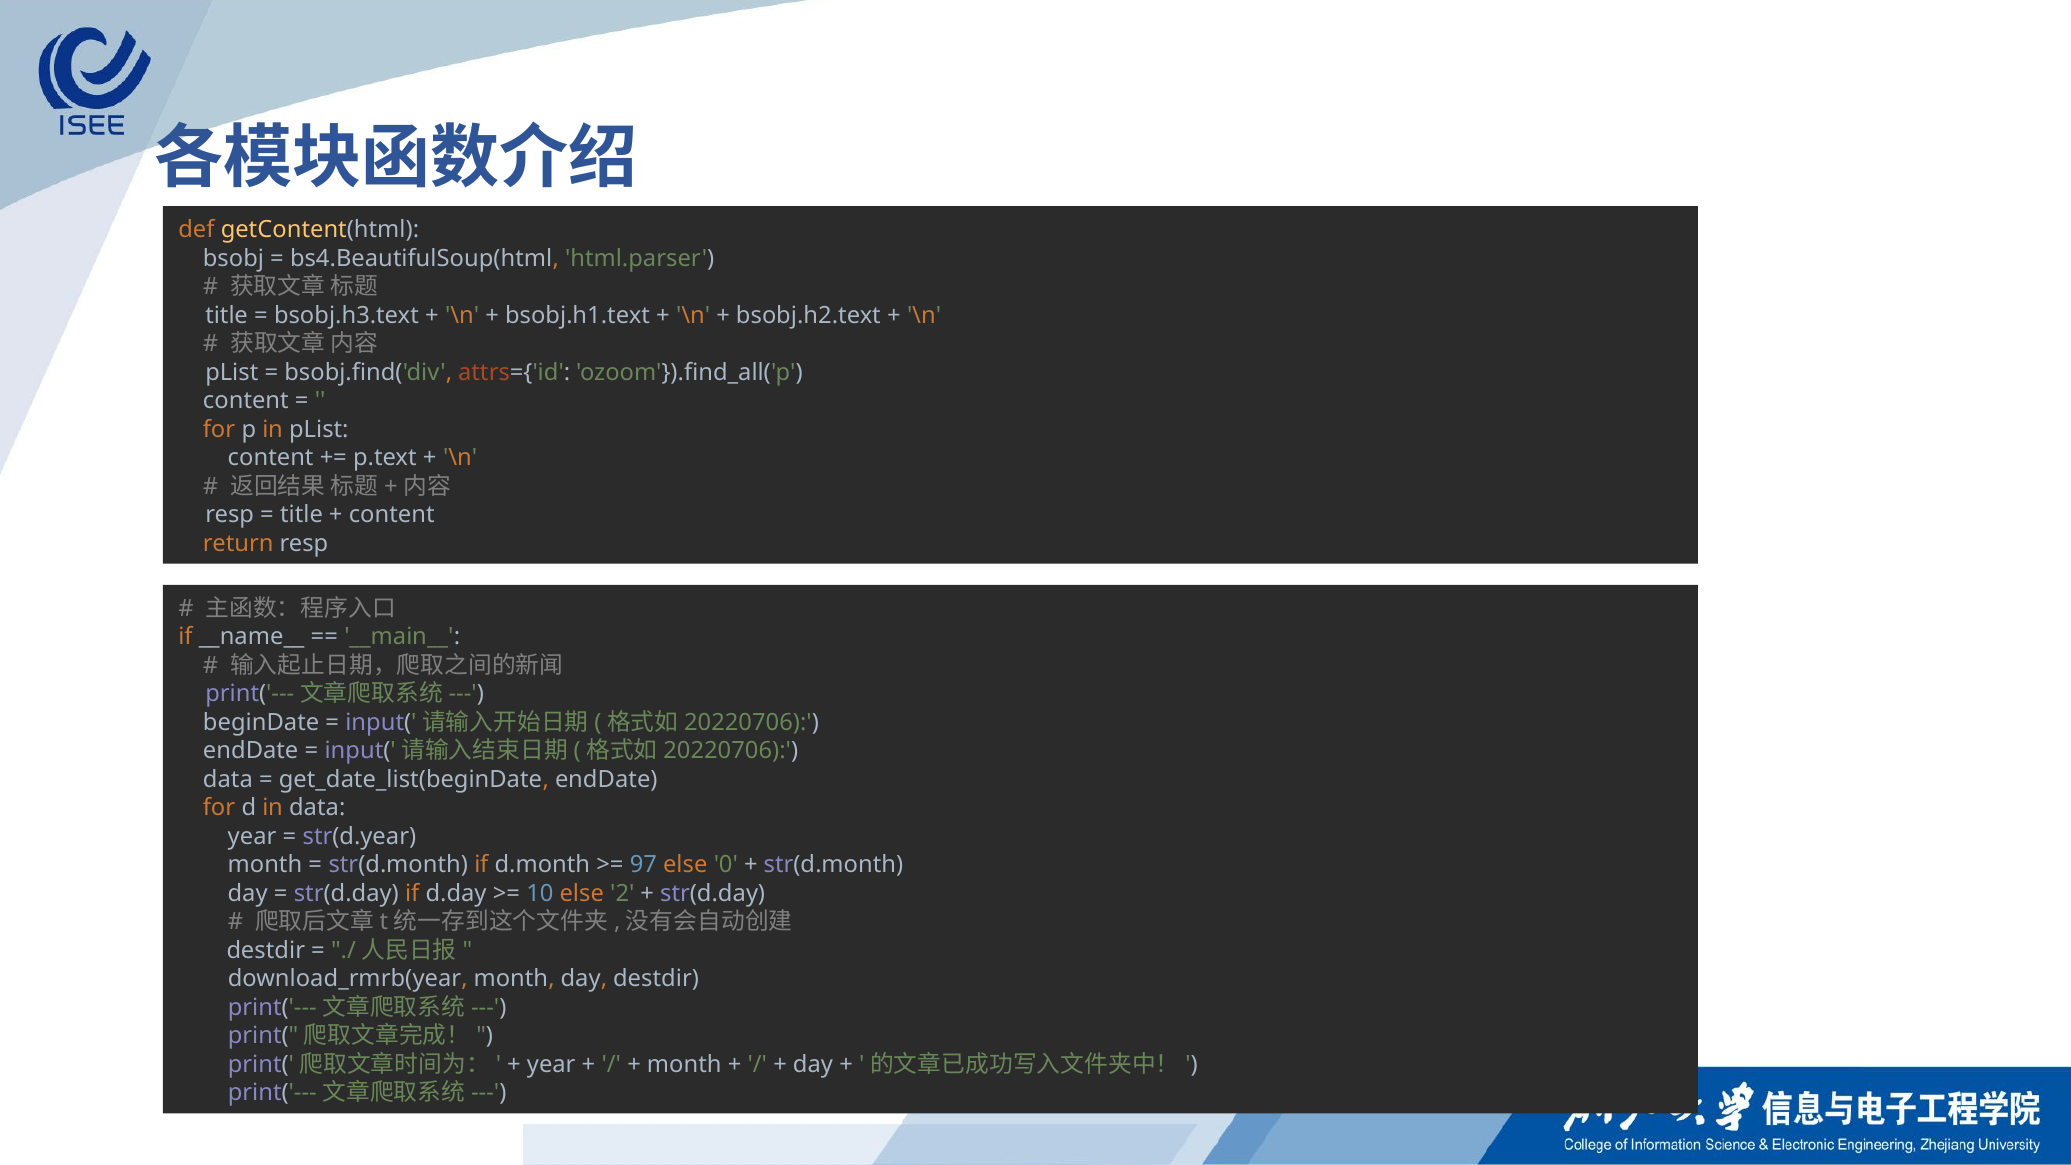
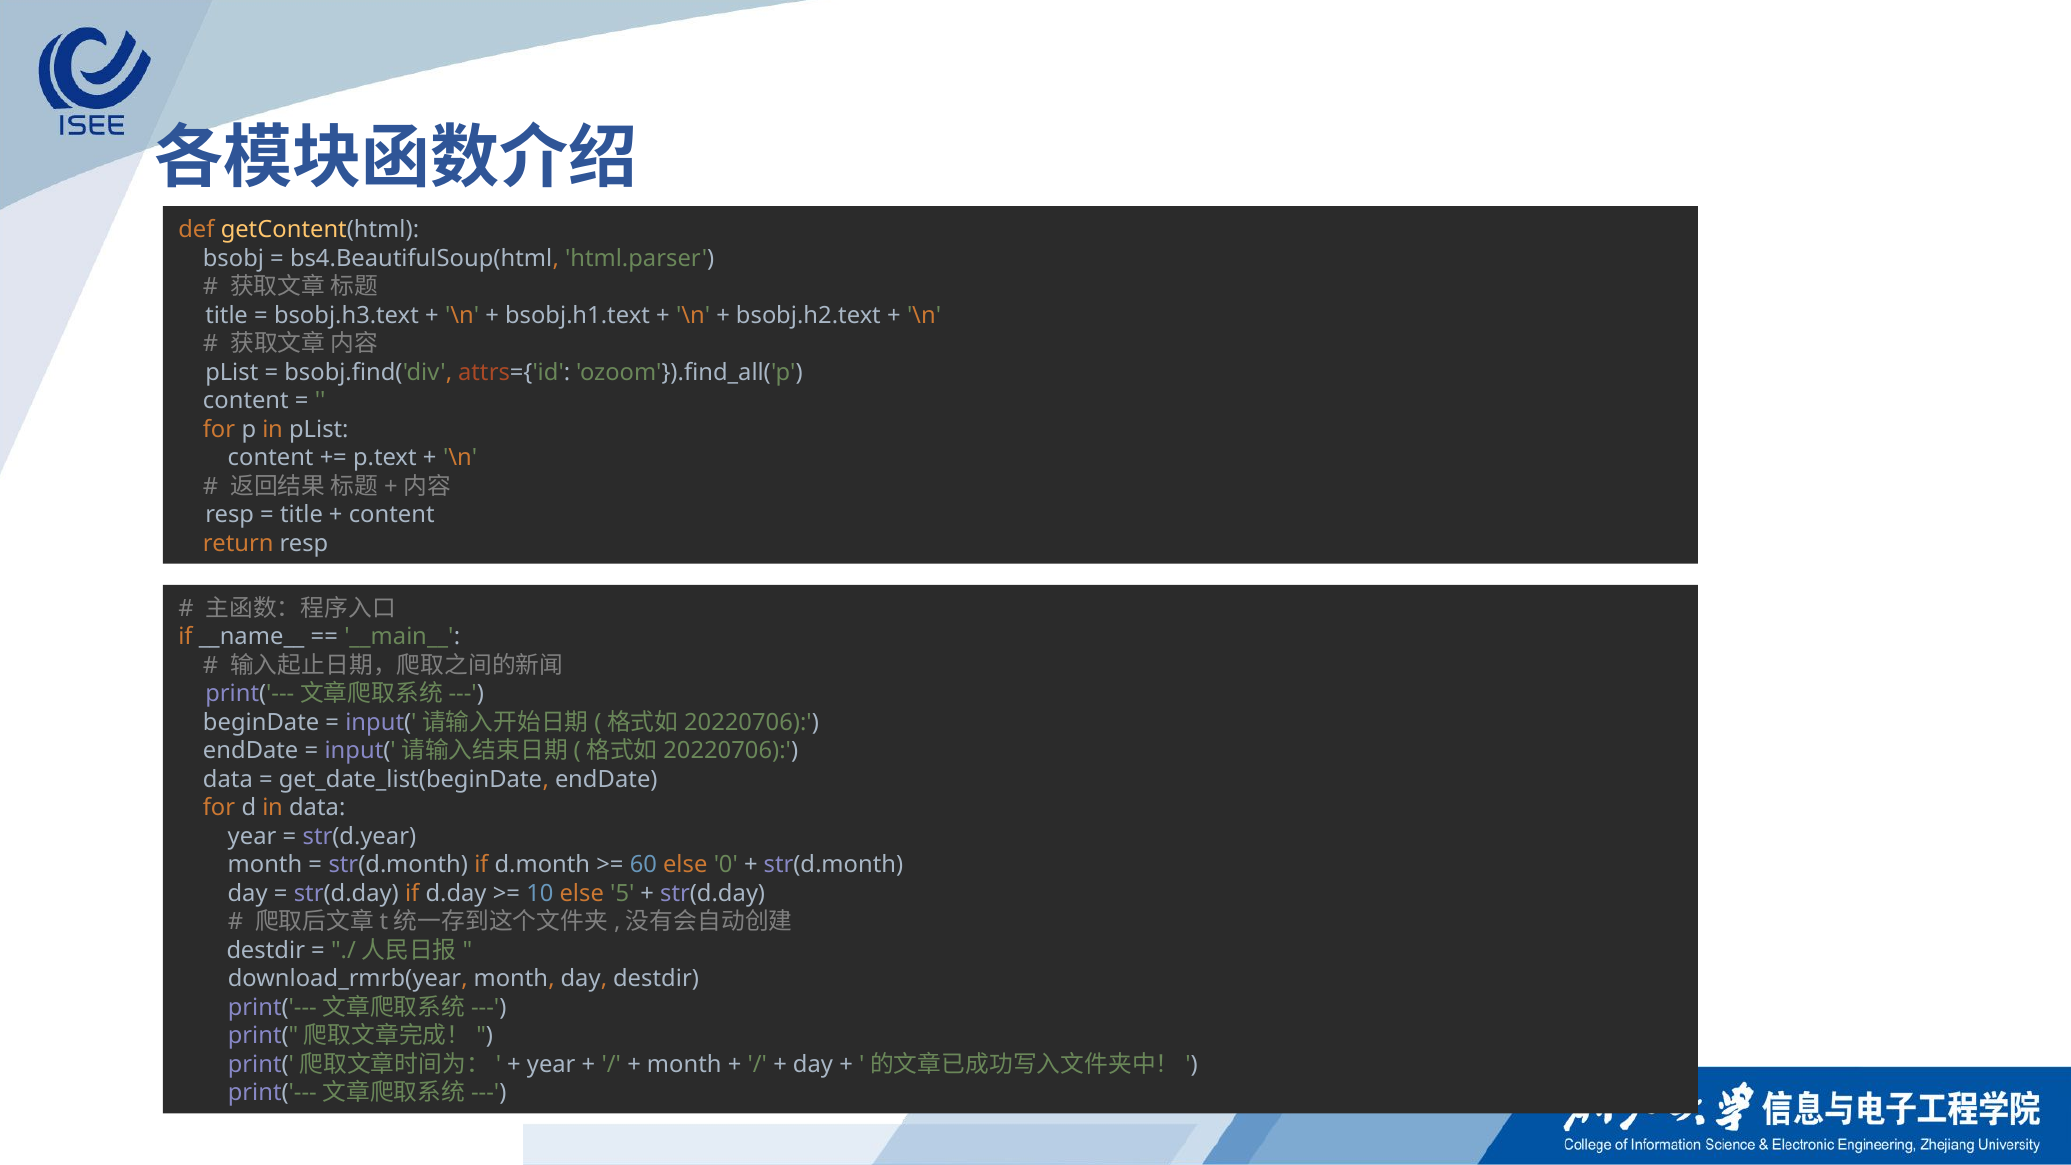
97: 97 -> 60 (643, 865)
2: 2 -> 5 (622, 893)
